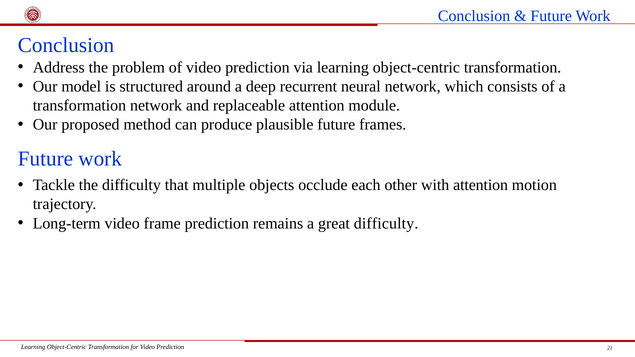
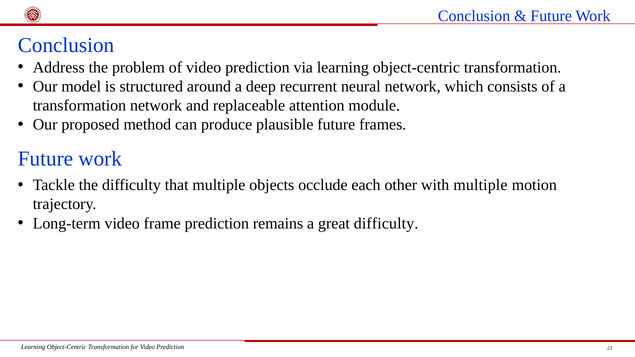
with attention: attention -> multiple (480, 185)
